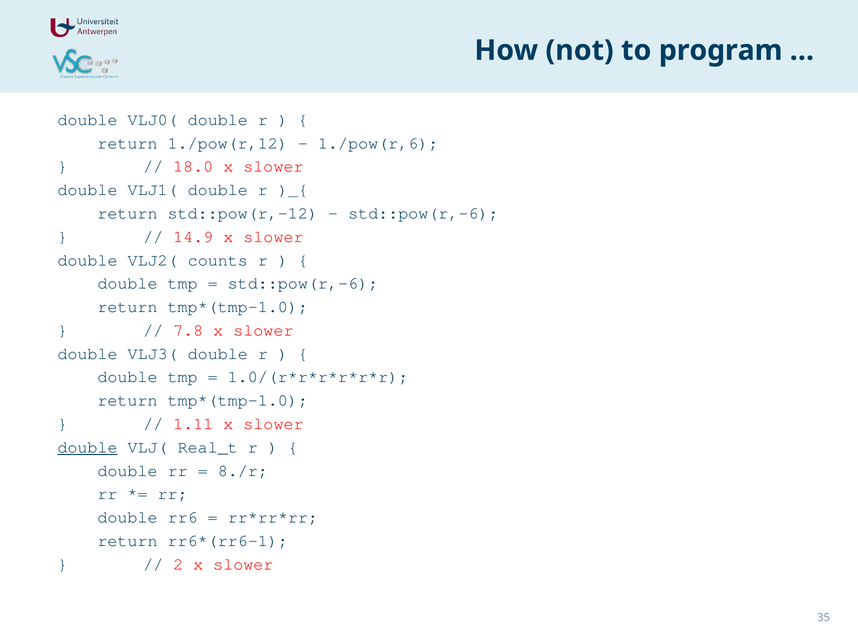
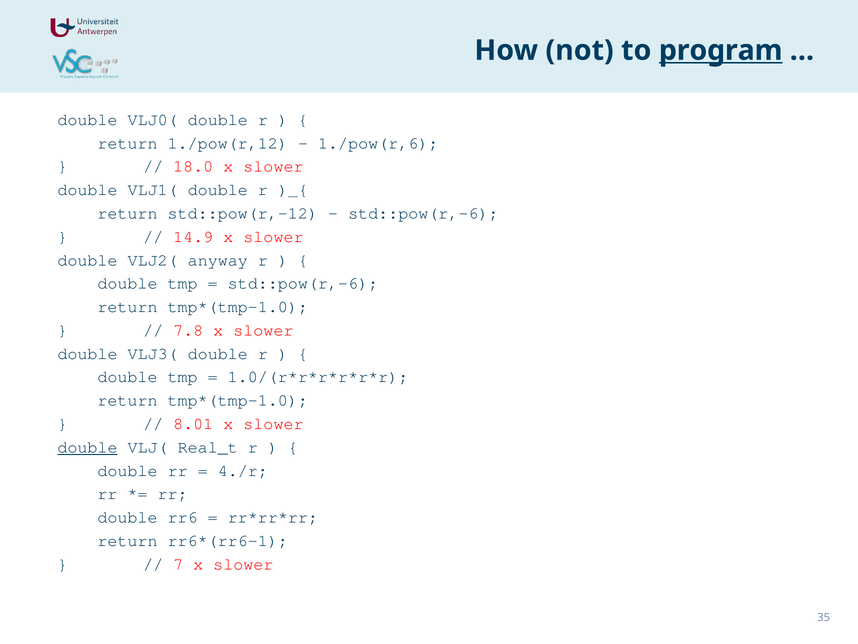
program underline: none -> present (721, 50)
counts: counts -> anyway (218, 260)
1.11: 1.11 -> 8.01 (193, 423)
8./r: 8./r -> 4./r (243, 470)
2: 2 -> 7 (178, 564)
